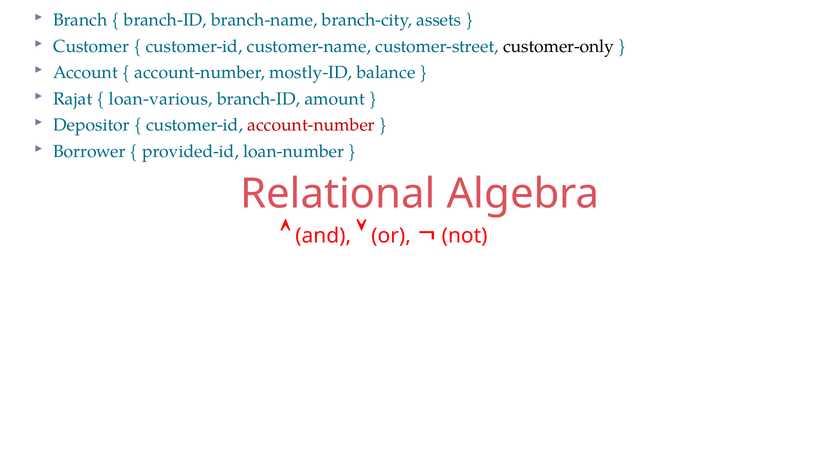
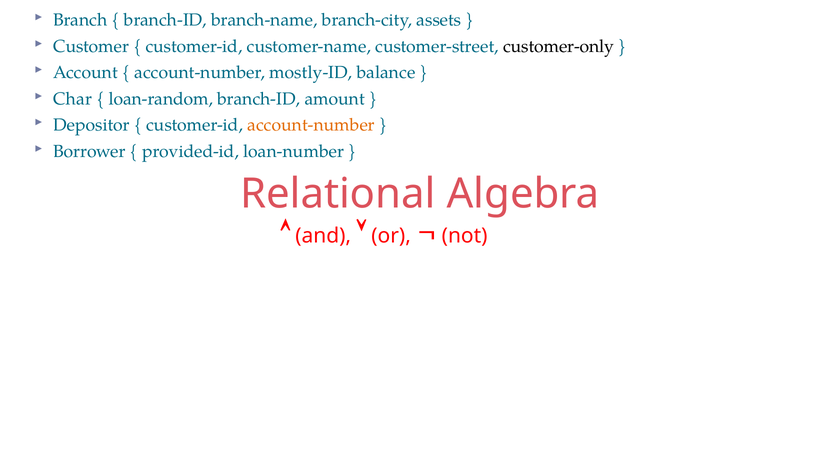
Rajat: Rajat -> Char (73, 99)
loan-various: loan-various -> loan-random (161, 99)
account-number colour: red -> orange (311, 125)
